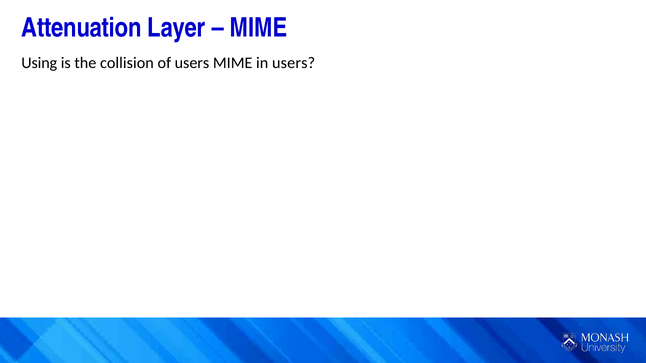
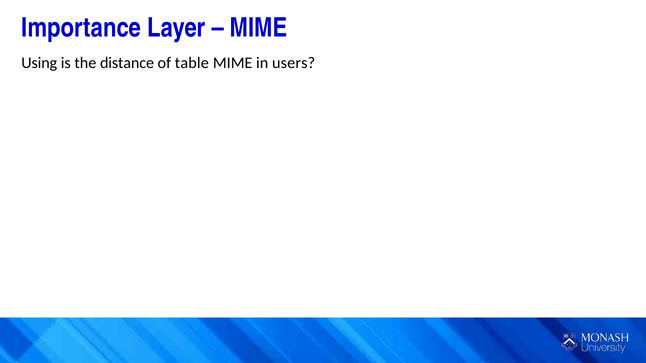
Attenuation: Attenuation -> Importance (81, 28)
collision: collision -> distance (127, 63)
of users: users -> table (192, 63)
